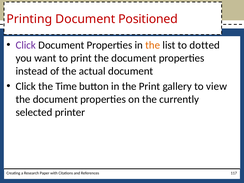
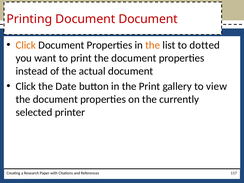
Document Positioned: Positioned -> Document (148, 19)
Click colour: purple -> orange (26, 45)
Time: Time -> Date (66, 86)
